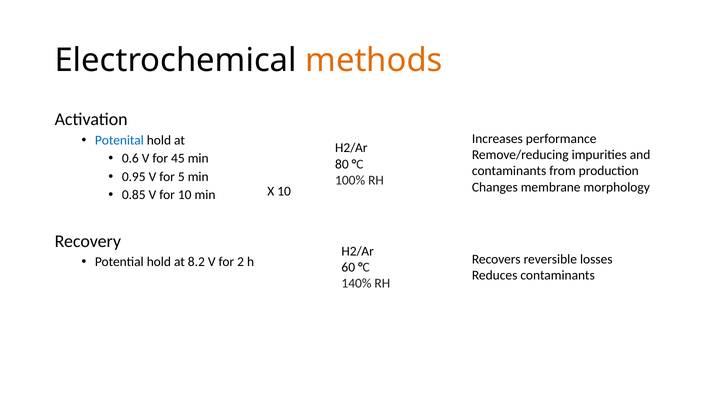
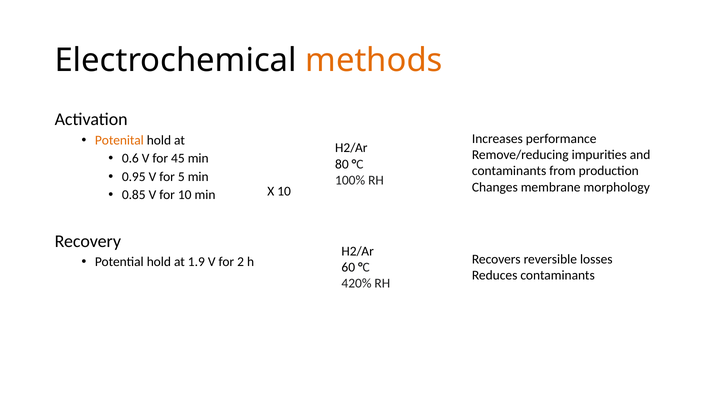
Potenital colour: blue -> orange (119, 140)
8.2: 8.2 -> 1.9 (196, 262)
140%: 140% -> 420% (356, 284)
